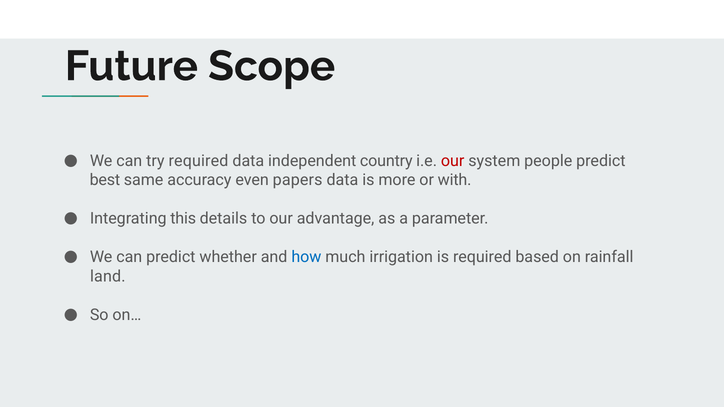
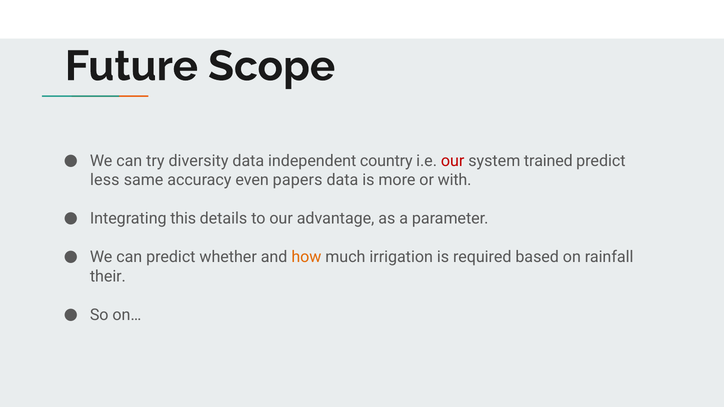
try required: required -> diversity (199, 161)
people: people -> trained (548, 161)
best: best -> less (105, 180)
how colour: blue -> orange (306, 257)
land: land -> their (108, 277)
